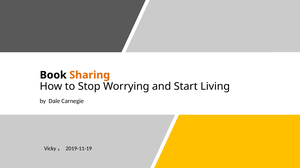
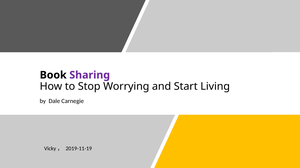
Sharing colour: orange -> purple (90, 75)
